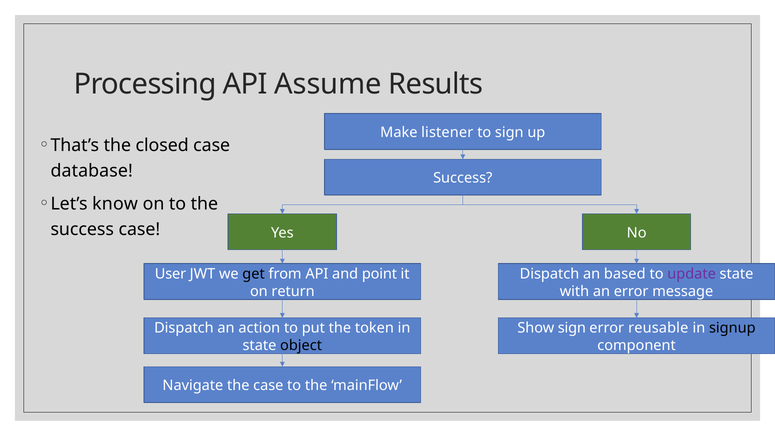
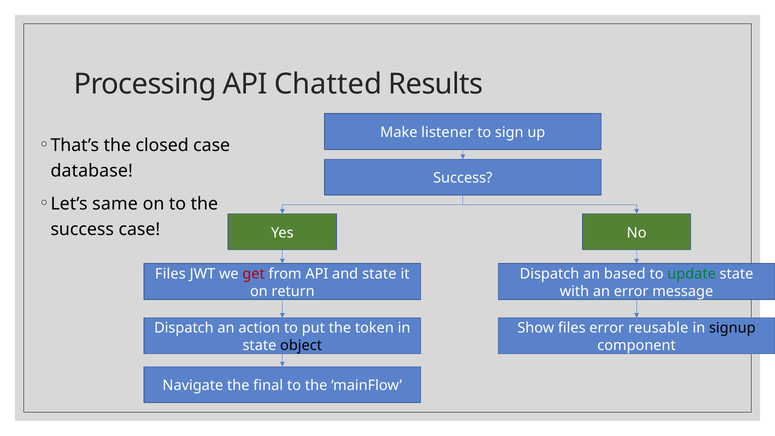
Assume: Assume -> Chatted (328, 84)
know: know -> same (115, 204)
User: User -> Files (170, 274)
get colour: black -> red (254, 274)
and point: point -> state (379, 274)
update colour: purple -> green (692, 274)
Show sign: sign -> files (572, 328)
the case: case -> final (268, 386)
